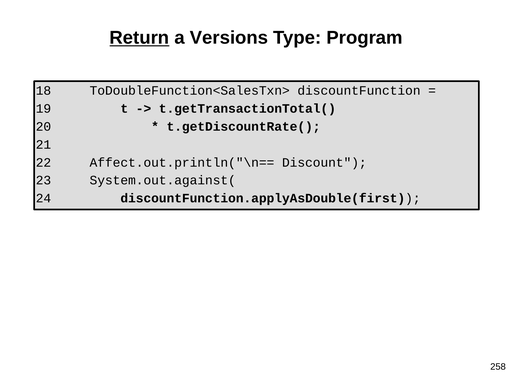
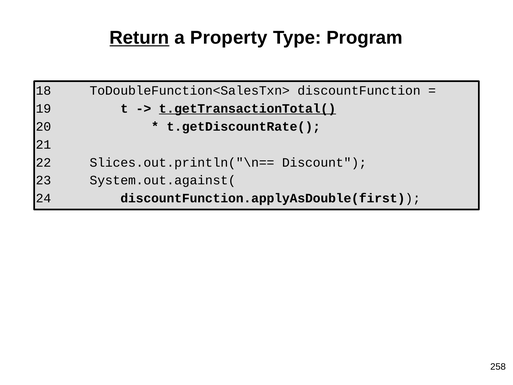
Versions: Versions -> Property (229, 38)
t.getTransactionTotal( underline: none -> present (247, 108)
Affect.out.println("\n==: Affect.out.println("\n== -> Slices.out.println("\n== (182, 162)
